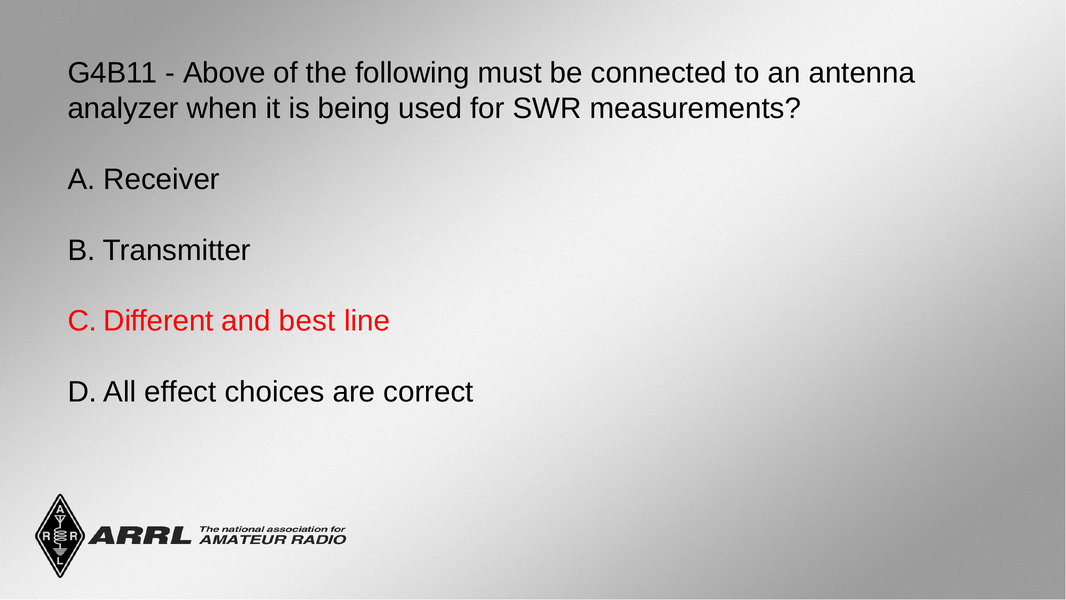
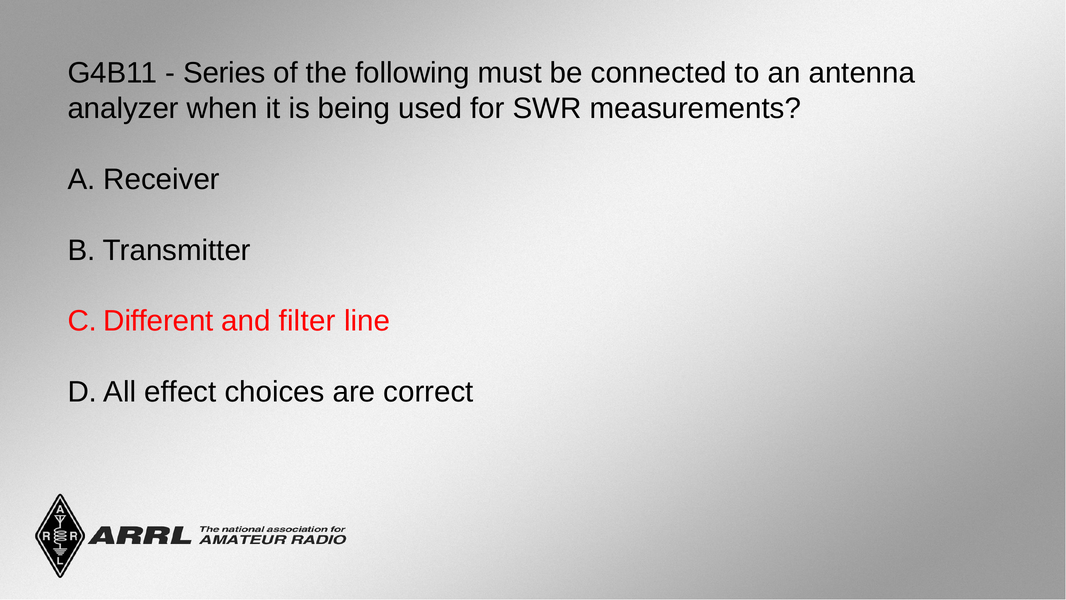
Above: Above -> Series (224, 73)
best: best -> filter (307, 321)
